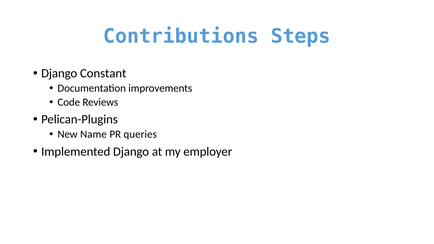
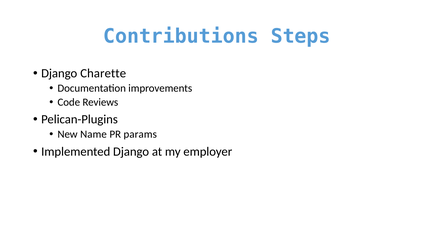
Constant: Constant -> Charette (103, 73)
queries: queries -> params (140, 134)
